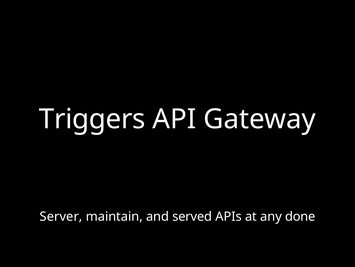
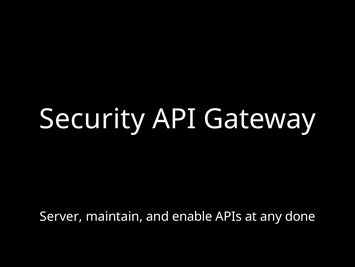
Triggers: Triggers -> Security (92, 119)
served: served -> enable (192, 216)
